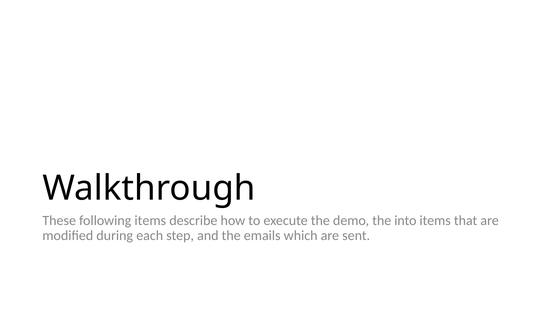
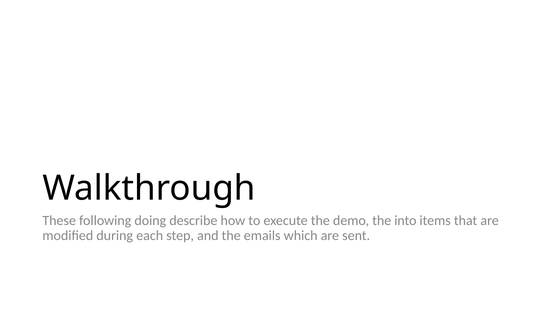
following items: items -> doing (150, 220)
